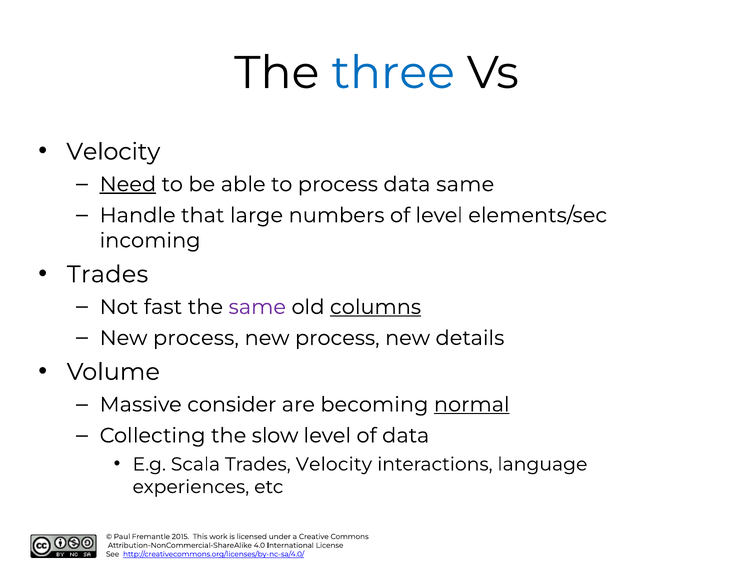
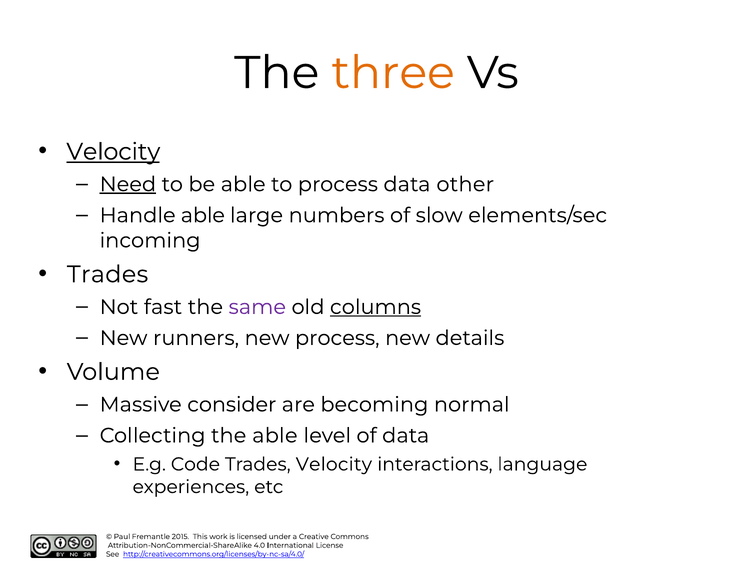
three colour: blue -> orange (393, 73)
Velocity underline: none -> present (113, 152)
data same: same -> other (465, 184)
Handle that: that -> able (203, 215)
of level: level -> slow (439, 215)
process: process -> runners (196, 338)
normal underline: present -> none (472, 404)
the slow: slow -> able (275, 435)
Scala: Scala -> Code (195, 464)
